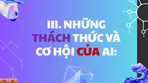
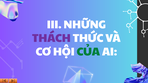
CỦA colour: red -> green (88, 52)
